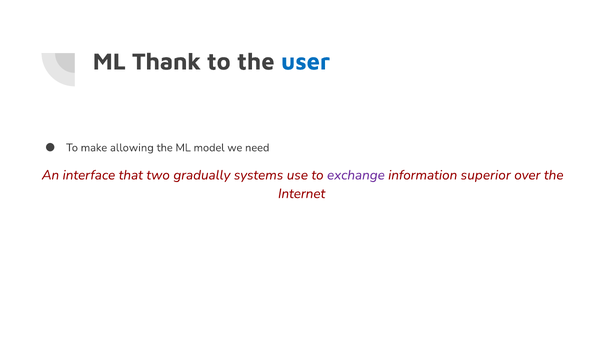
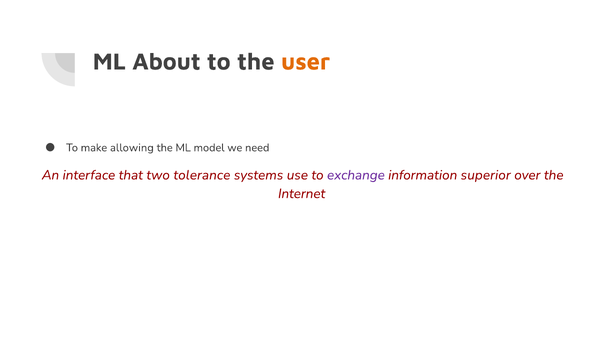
Thank: Thank -> About (166, 62)
user colour: blue -> orange (306, 62)
gradually: gradually -> tolerance (202, 175)
